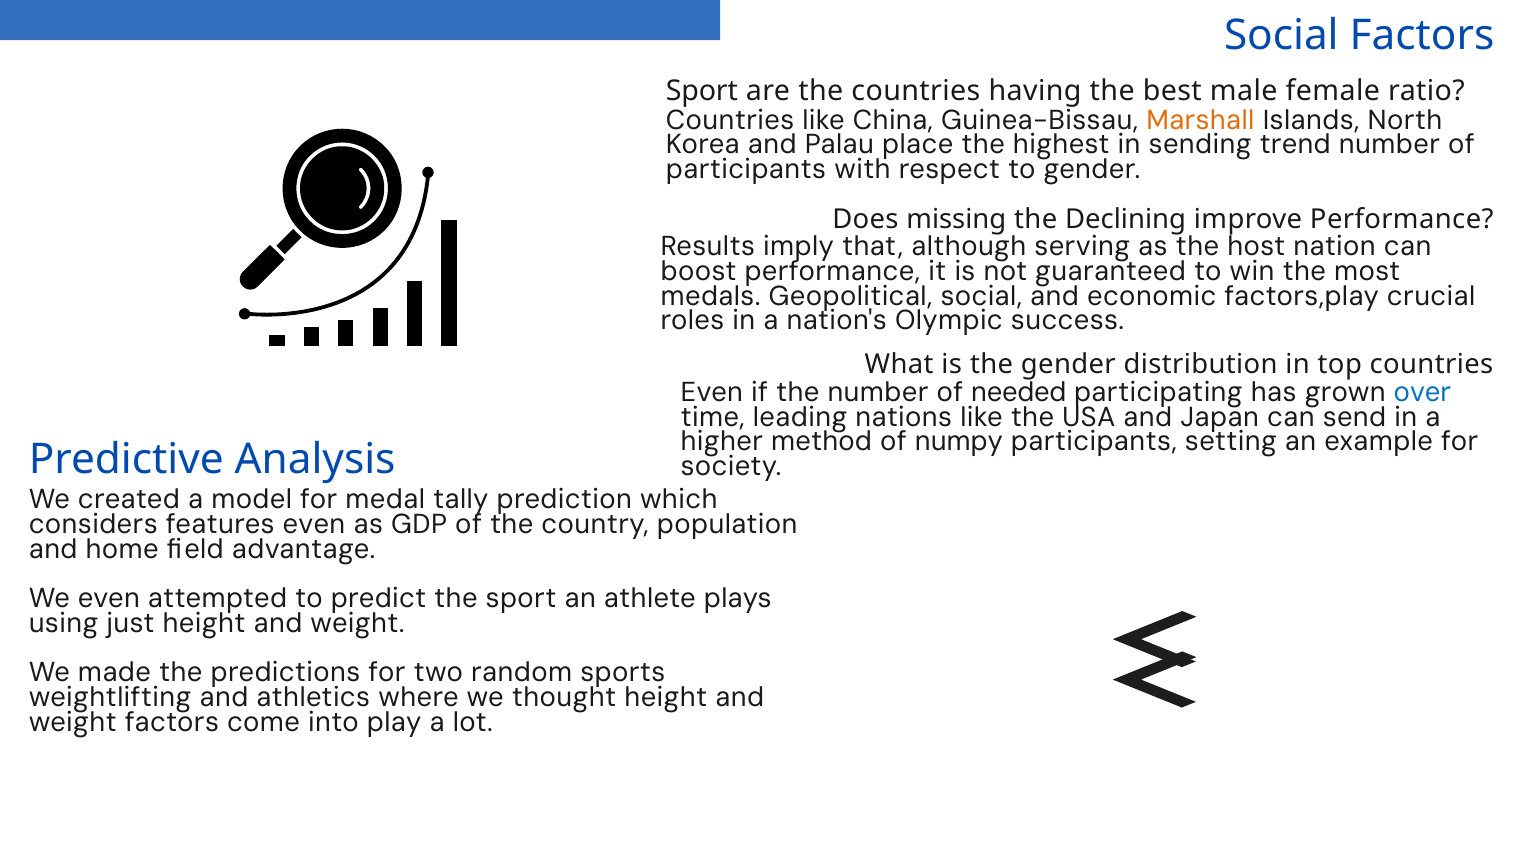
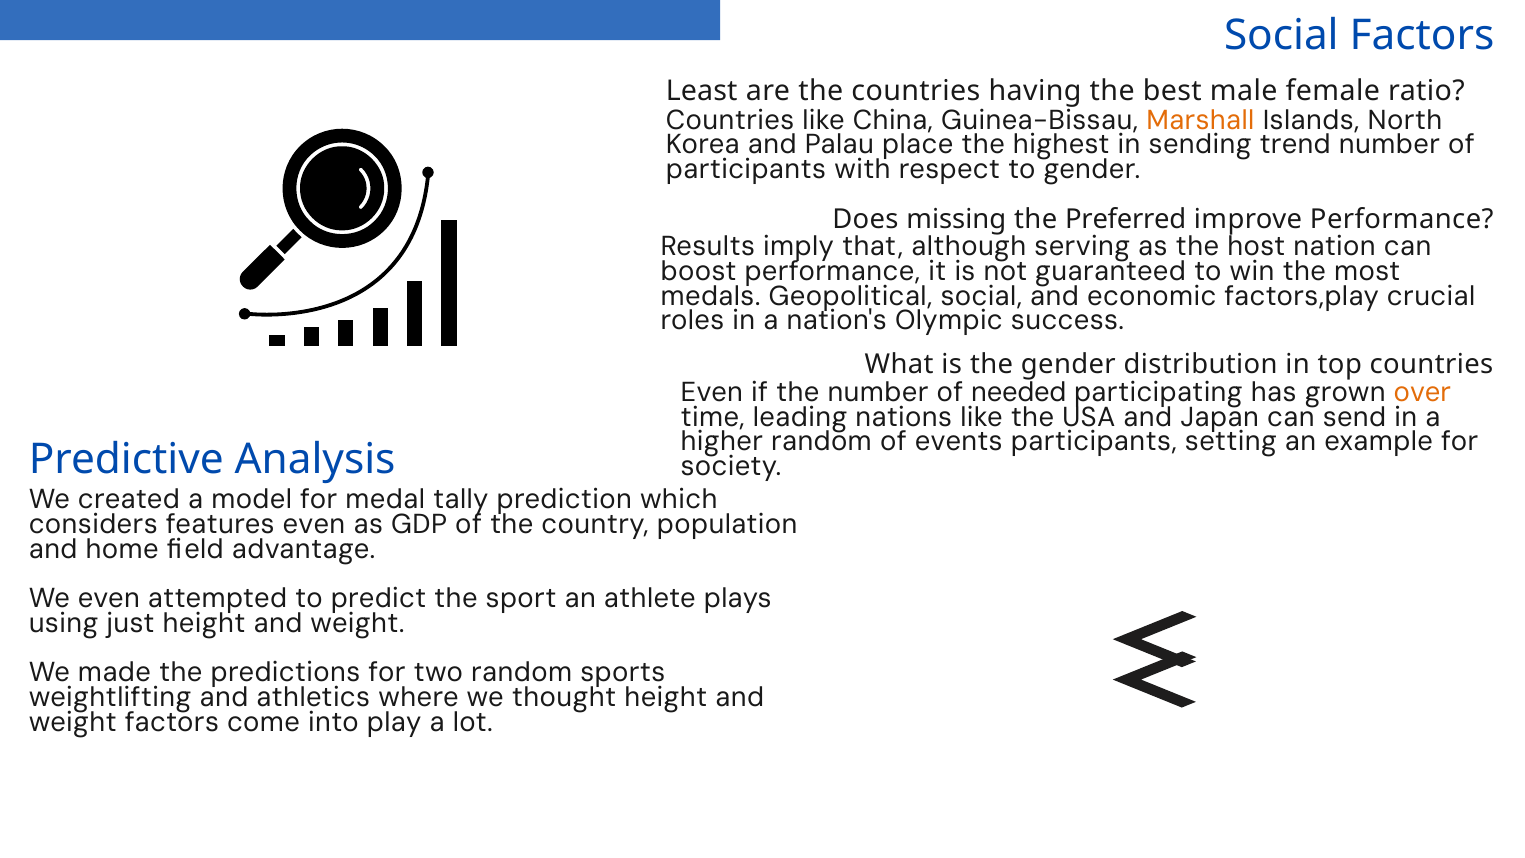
Sport: Sport -> Least (702, 91)
Declining: Declining -> Preferred (1126, 219)
over colour: blue -> orange (1422, 392)
higher method: method -> random (822, 442)
numpy: numpy -> events (959, 442)
